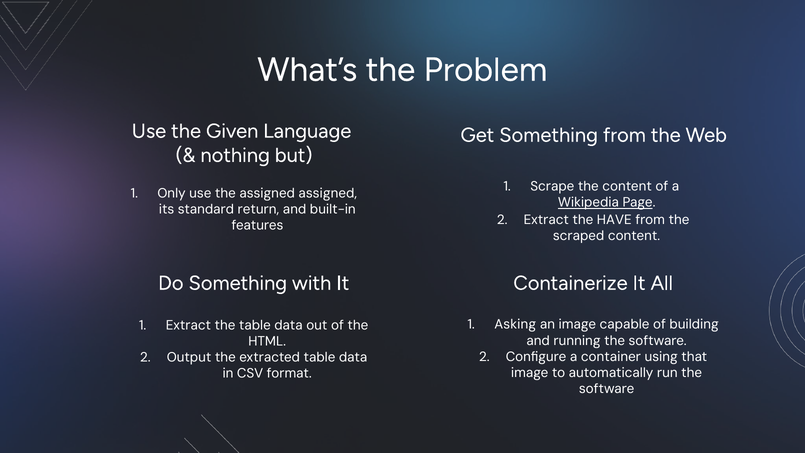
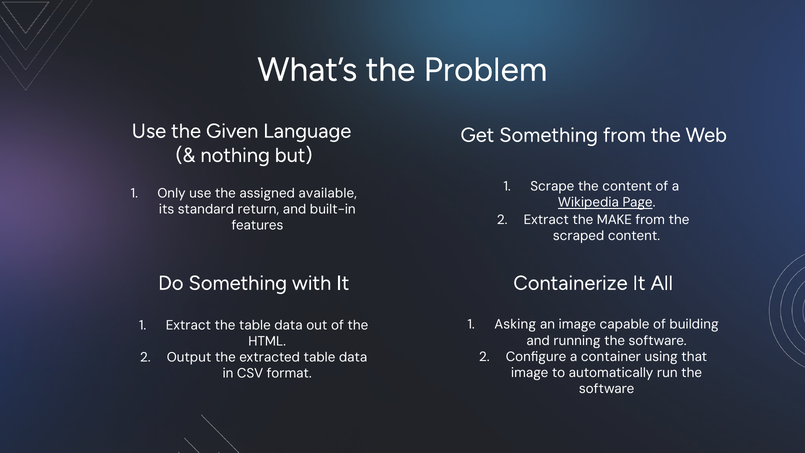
assigned assigned: assigned -> available (328, 193)
HAVE: HAVE -> MAKE (614, 220)
